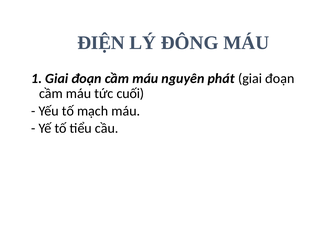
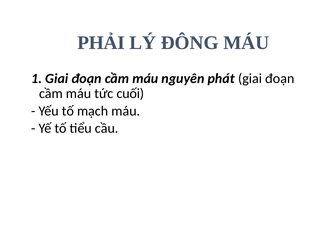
ĐIỆN: ĐIỆN -> PHẢI (101, 43)
